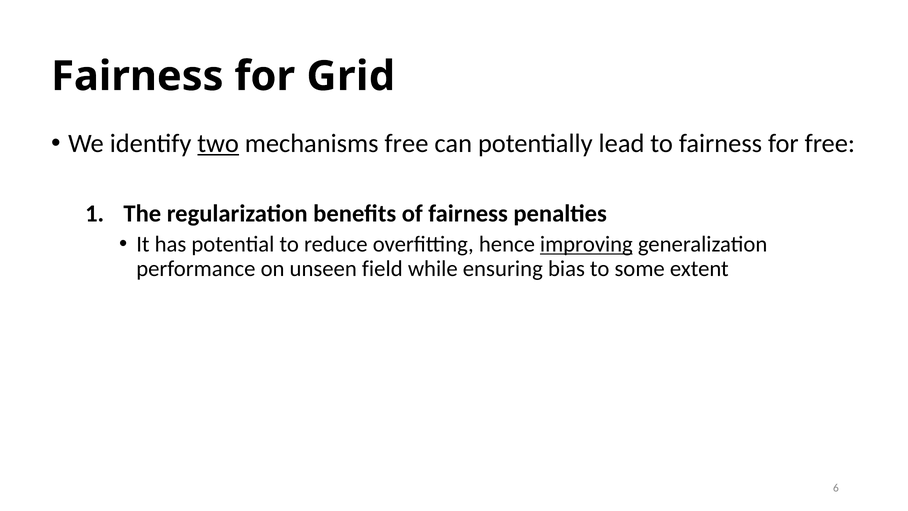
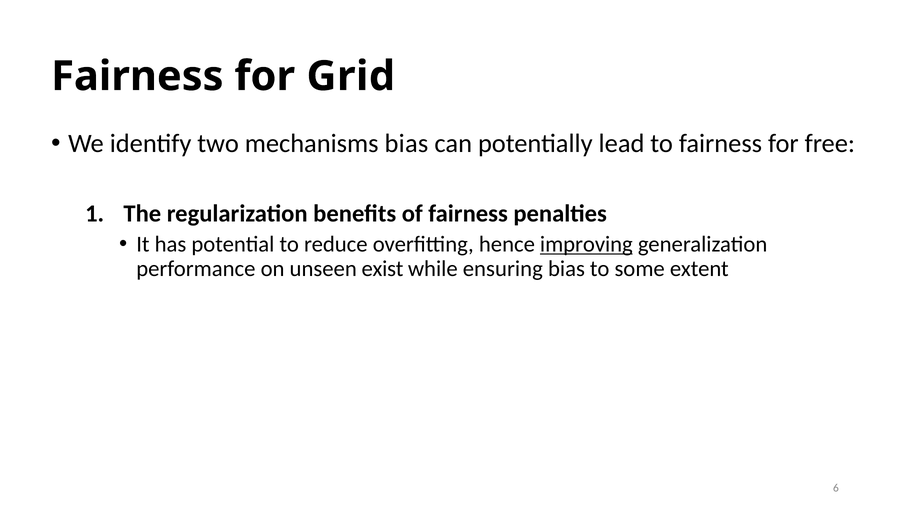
two underline: present -> none (218, 143)
mechanisms free: free -> bias (406, 143)
field: field -> exist (382, 269)
